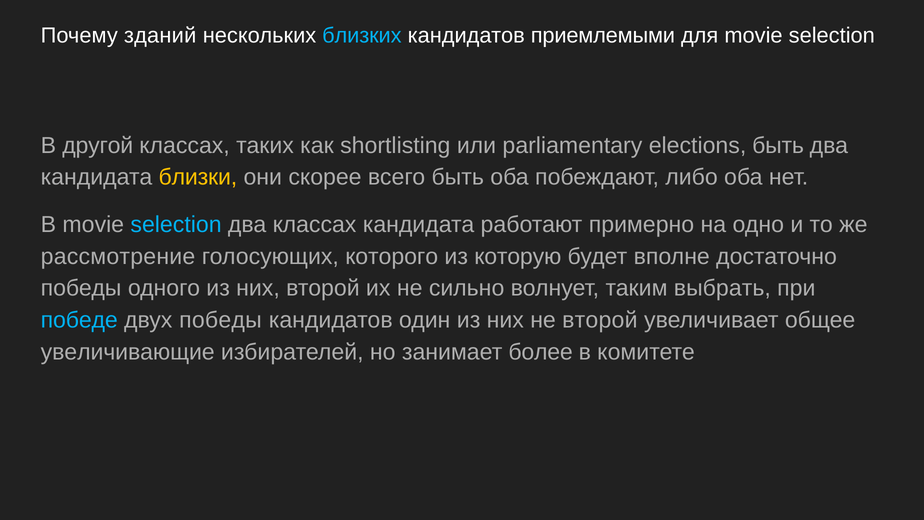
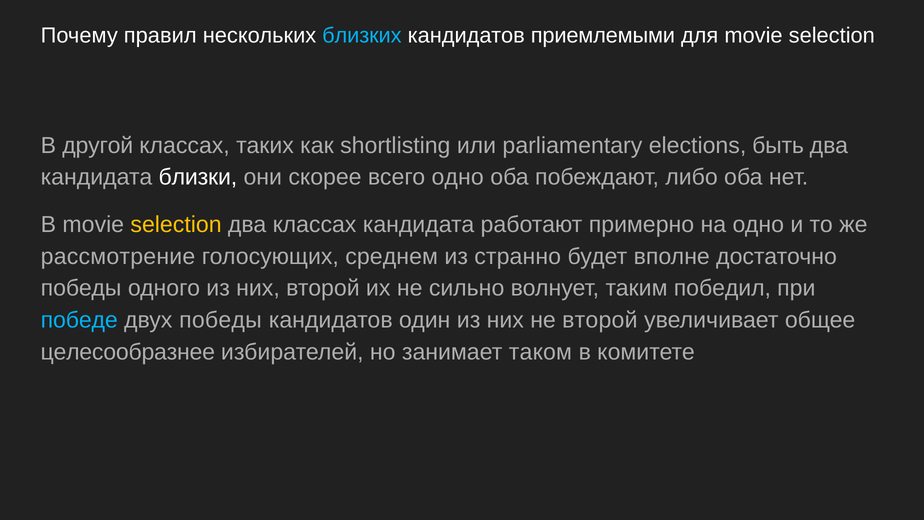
зданий: зданий -> правил (160, 36)
близки colour: yellow -> white (198, 177)
всего быть: быть -> одно (458, 177)
selection colour: light blue -> yellow (176, 224)
которого: которого -> среднем (392, 256)
которую: которую -> странно (518, 256)
выбрать: выбрать -> победил (722, 288)
увеличивающие: увеличивающие -> целесообразнее (128, 352)
более: более -> таком (540, 352)
